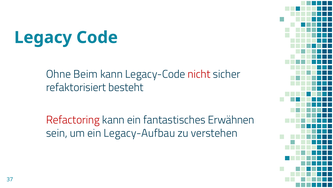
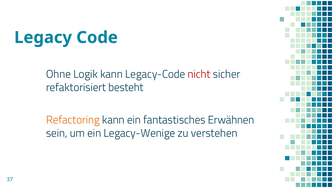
Beim: Beim -> Logik (86, 74)
Refactoring colour: red -> orange (73, 119)
Legacy-Aufbau: Legacy-Aufbau -> Legacy-Wenige (139, 133)
